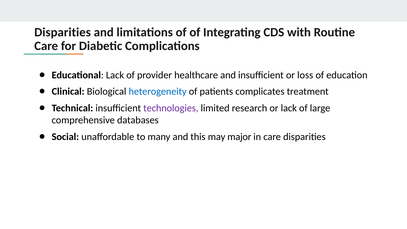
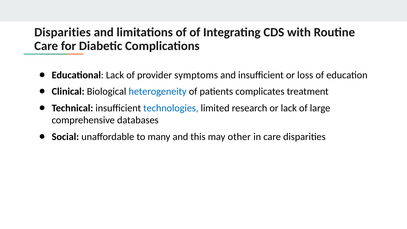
healthcare: healthcare -> symptoms (196, 75)
technologies colour: purple -> blue (171, 108)
major: major -> other (239, 137)
